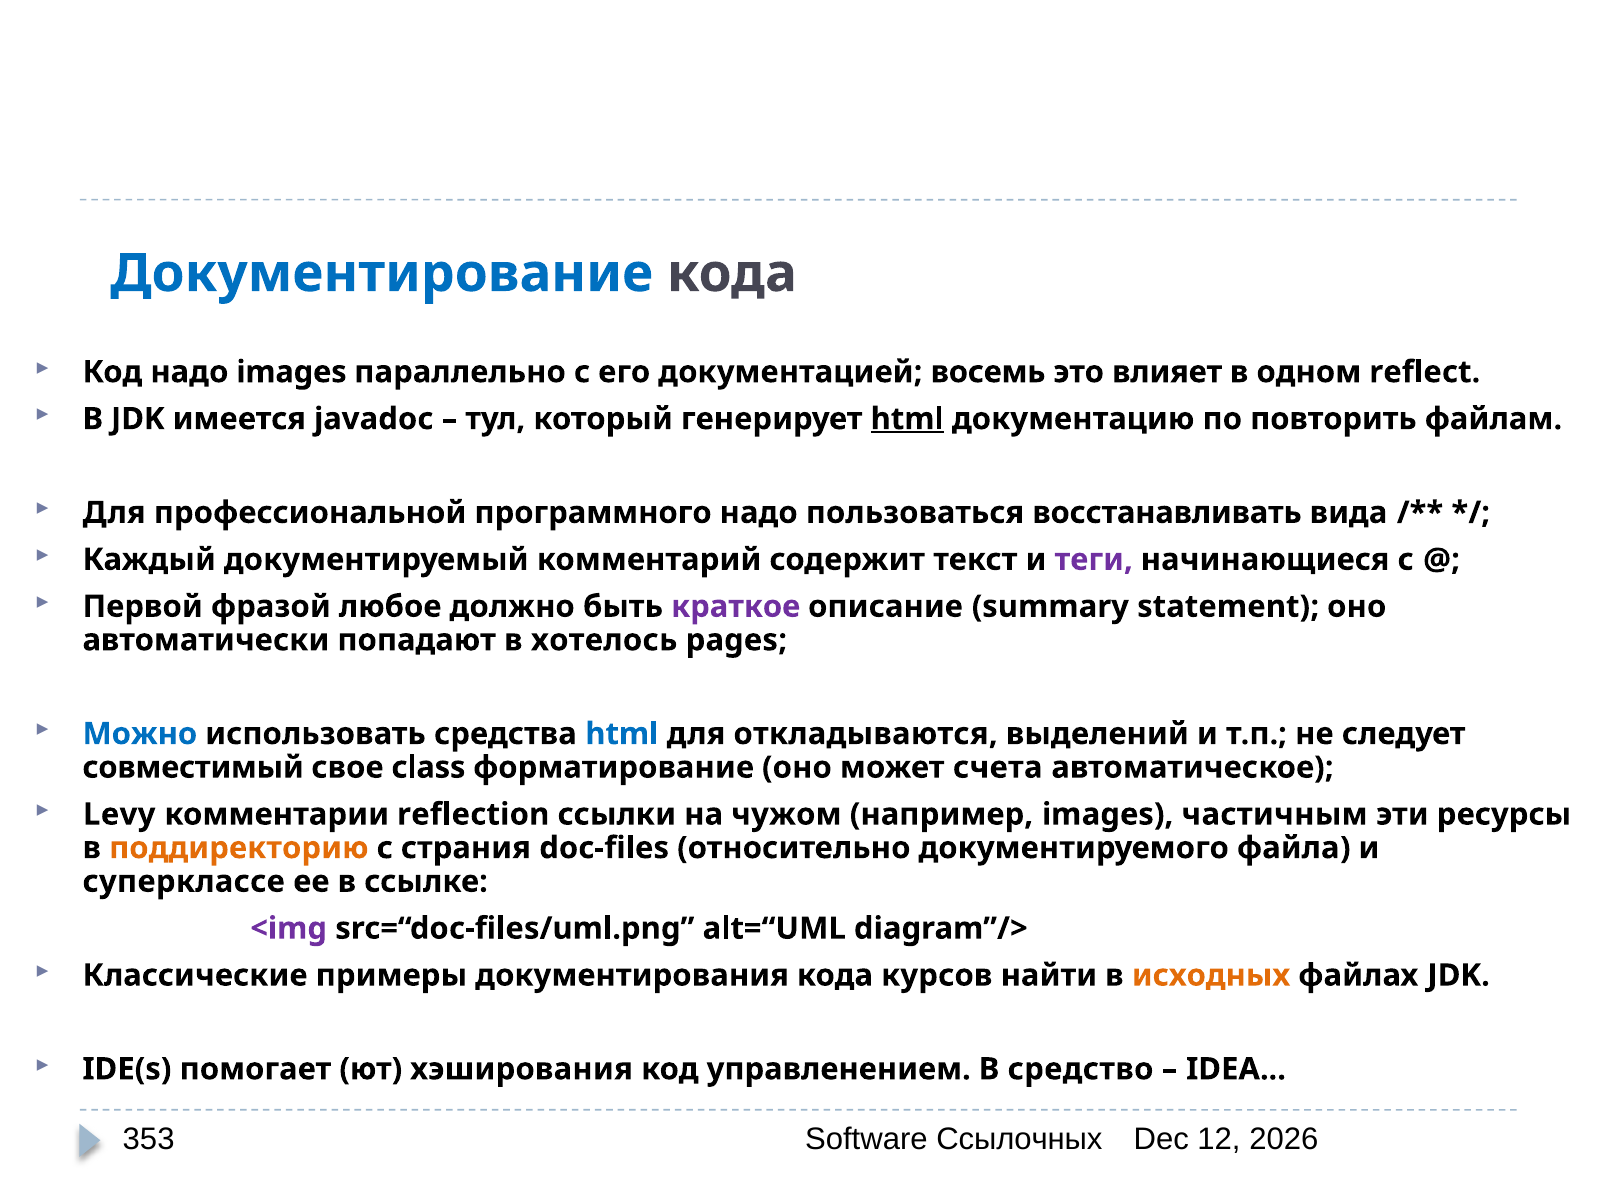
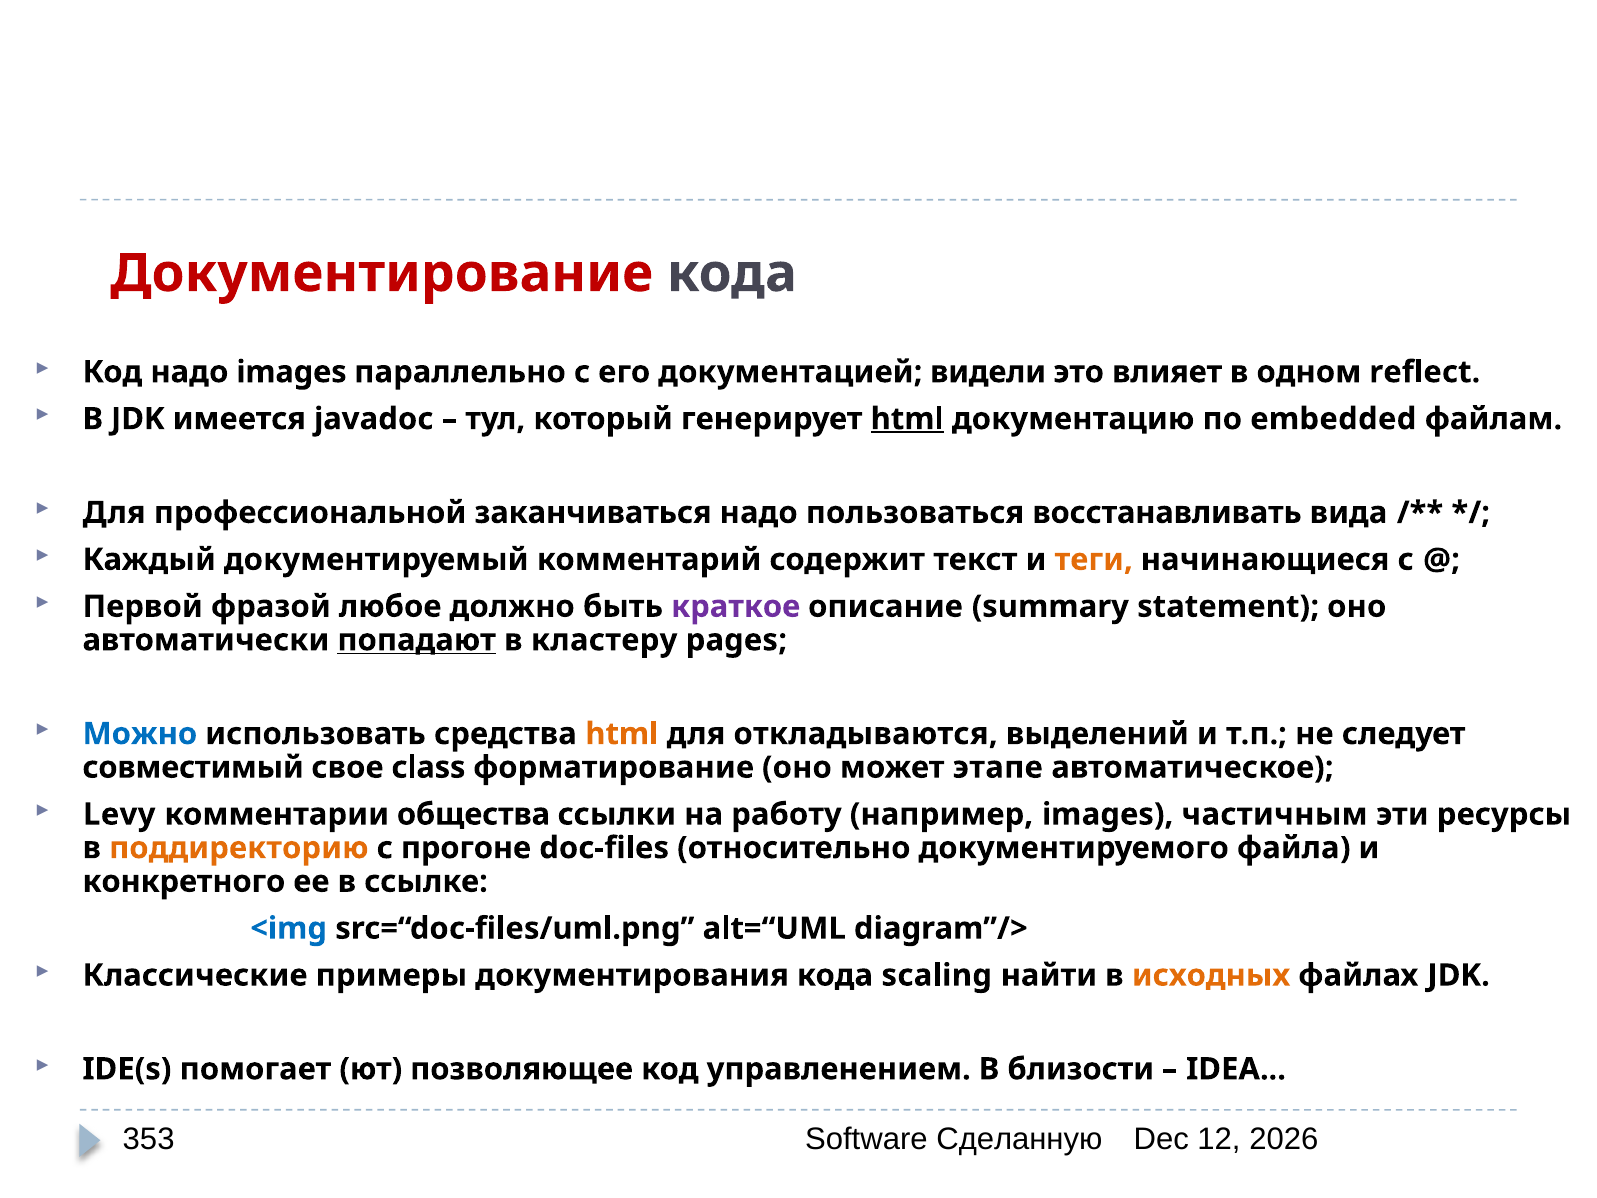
Документирование colour: blue -> red (382, 273)
восемь: восемь -> видели (988, 372)
повторить: повторить -> embedded (1333, 419)
программного: программного -> заканчиваться (593, 513)
теги colour: purple -> orange (1094, 560)
попадают underline: none -> present (417, 640)
хотелось: хотелось -> кластеру (604, 640)
html colour: blue -> orange (622, 734)
счета: счета -> этапе (998, 767)
reflection: reflection -> общества (473, 814)
чужом: чужом -> работу (786, 814)
страния: страния -> прогоне (466, 848)
суперклассе: суперклассе -> конкретного (184, 881)
<img colour: purple -> blue (289, 928)
курсов: курсов -> scaling (937, 975)
хэширования: хэширования -> позволяющее (522, 1069)
средство: средство -> близости (1081, 1069)
Ссылочных: Ссылочных -> Сделанную (1019, 1139)
